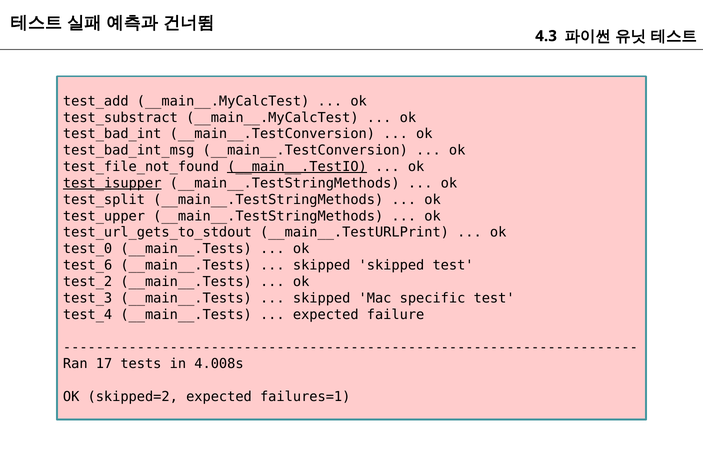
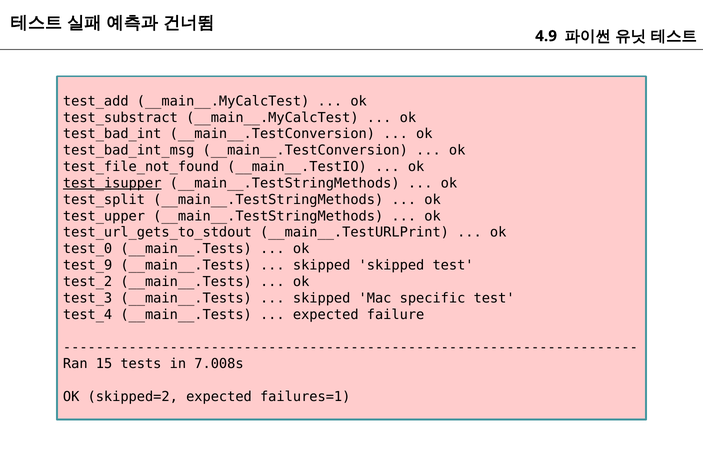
4.3: 4.3 -> 4.9 (546, 36)
__main__.TestIO underline: present -> none (297, 167)
test_6: test_6 -> test_9 (88, 265)
17: 17 -> 15 (104, 364)
4.008s: 4.008s -> 7.008s (219, 364)
